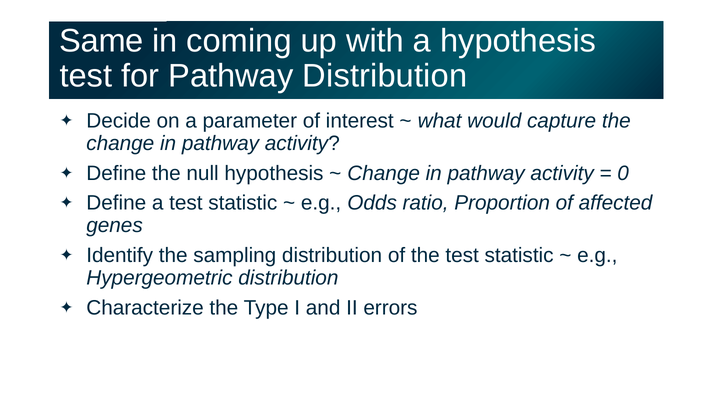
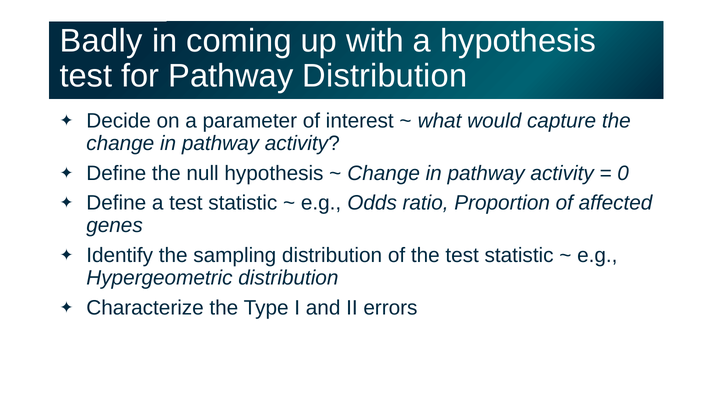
Same: Same -> Badly (101, 41)
